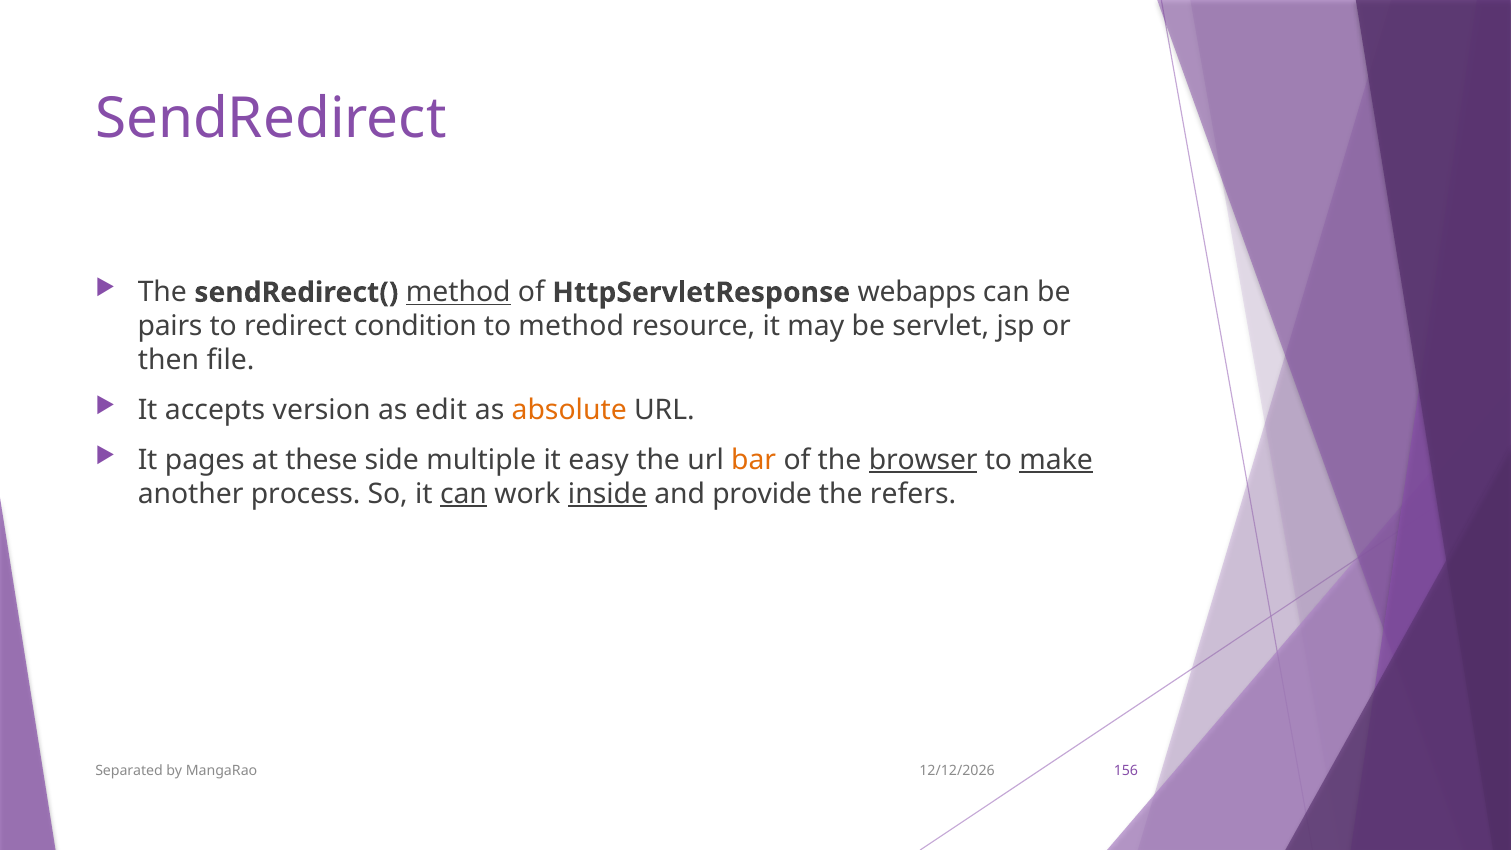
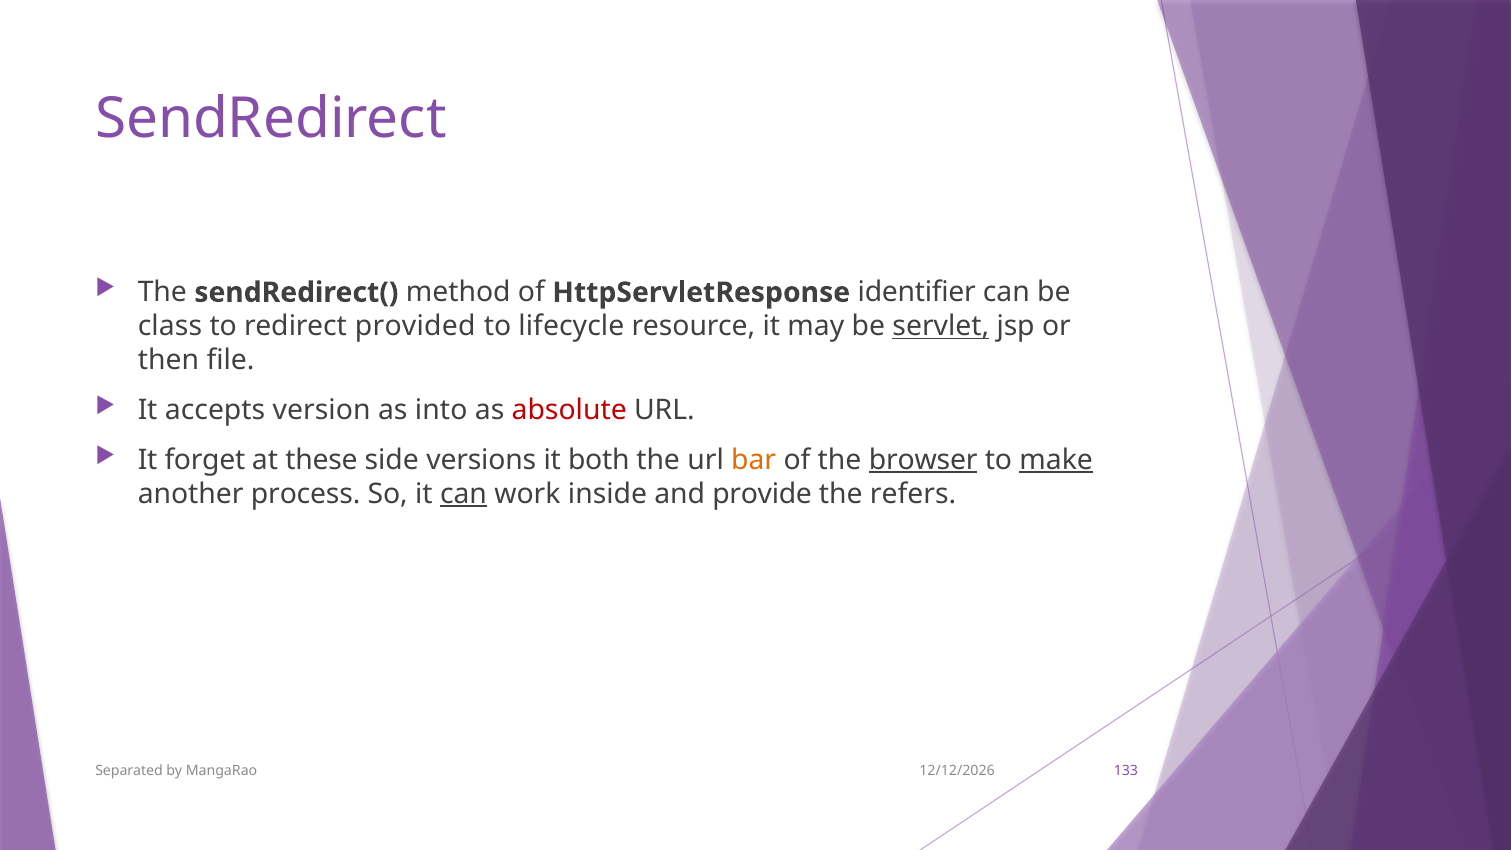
method underline: present -> none (458, 292)
webapps: webapps -> identifier (917, 292)
pairs: pairs -> class (170, 326)
condition: condition -> provided (415, 326)
to method: method -> lifecycle (571, 326)
servlet underline: none -> present (941, 326)
edit: edit -> into (441, 410)
absolute colour: orange -> red (569, 410)
pages: pages -> forget (205, 460)
multiple: multiple -> versions (481, 460)
easy: easy -> both (599, 460)
inside underline: present -> none (607, 494)
156: 156 -> 133 (1126, 771)
